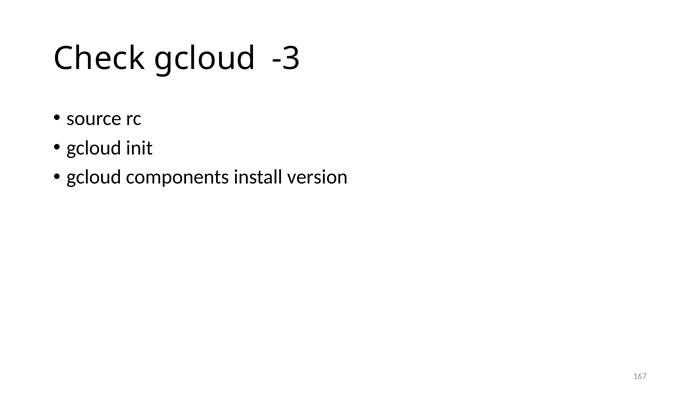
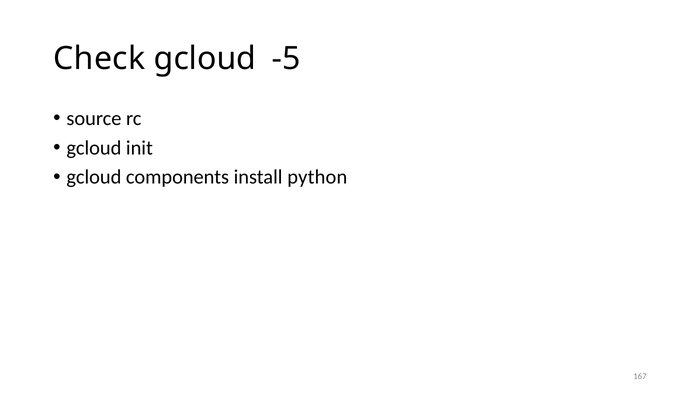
-3: -3 -> -5 (286, 59)
version: version -> python (317, 177)
